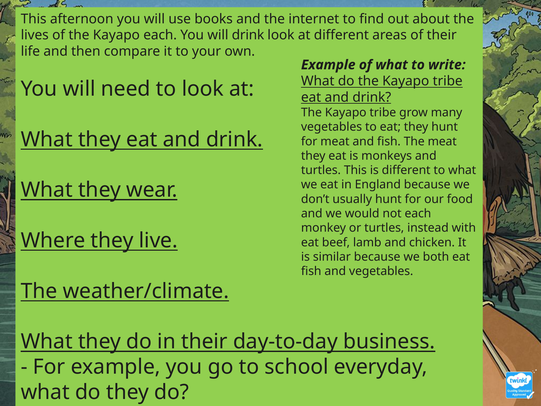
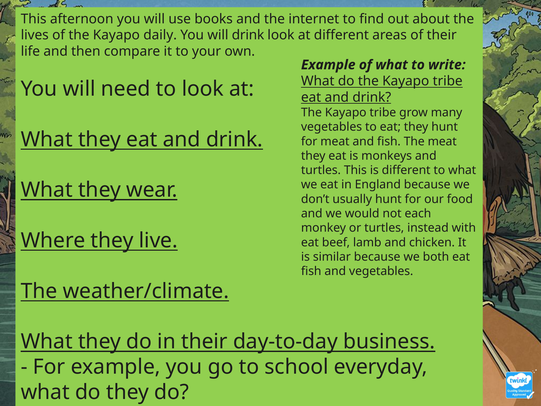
Kayapo each: each -> daily (160, 35)
